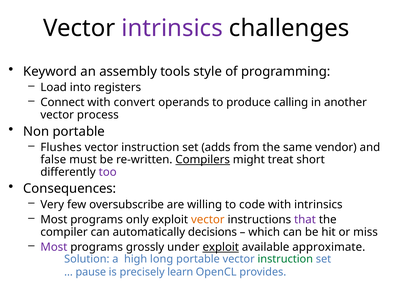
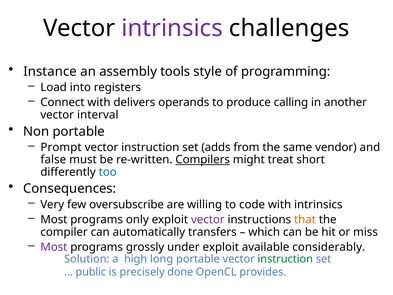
Keyword: Keyword -> Instance (50, 71)
convert: convert -> delivers (134, 102)
process: process -> interval (98, 115)
Flushes: Flushes -> Prompt (61, 147)
too colour: purple -> blue (108, 172)
vector colour: orange -> purple (208, 219)
that colour: purple -> orange (305, 219)
decisions: decisions -> transfers (212, 232)
exploit underline: present -> none (221, 247)
approximate: approximate -> considerably (329, 247)
pause: pause -> public (91, 272)
learn: learn -> done (180, 272)
